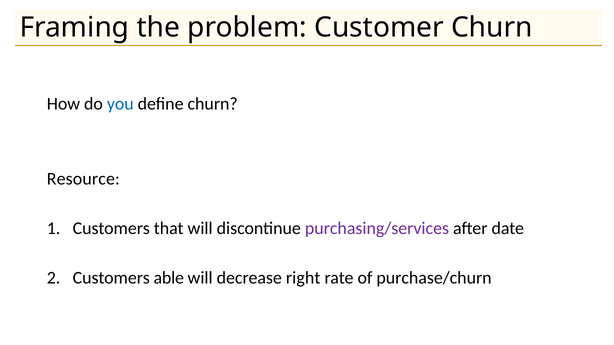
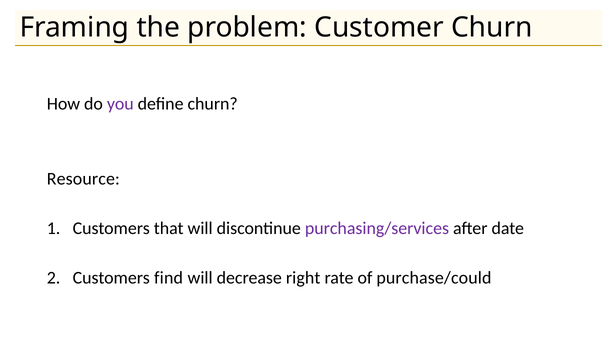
you colour: blue -> purple (120, 104)
able: able -> find (169, 278)
purchase/churn: purchase/churn -> purchase/could (434, 278)
